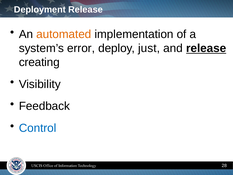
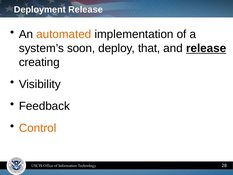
error: error -> soon (81, 48)
just: just -> that (149, 48)
Control colour: blue -> orange (38, 128)
